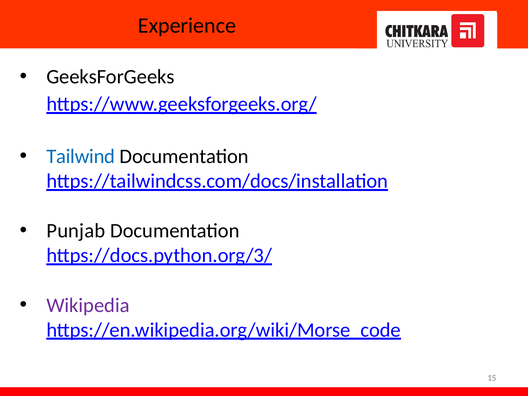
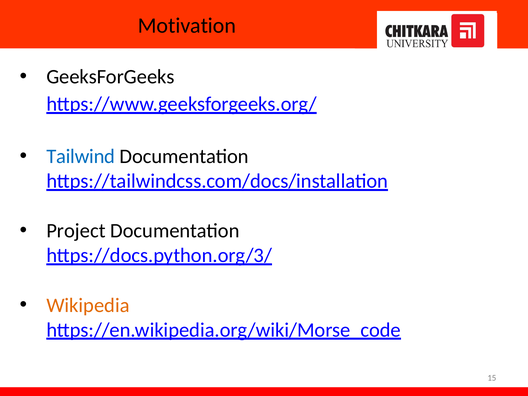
Experience: Experience -> Motivation (187, 26)
Punjab: Punjab -> Project (76, 231)
Wikipedia colour: purple -> orange (88, 305)
